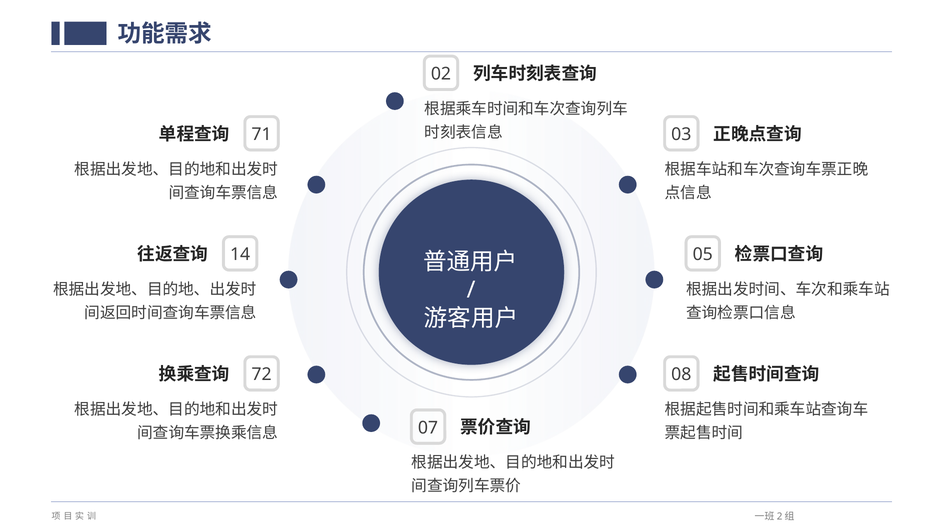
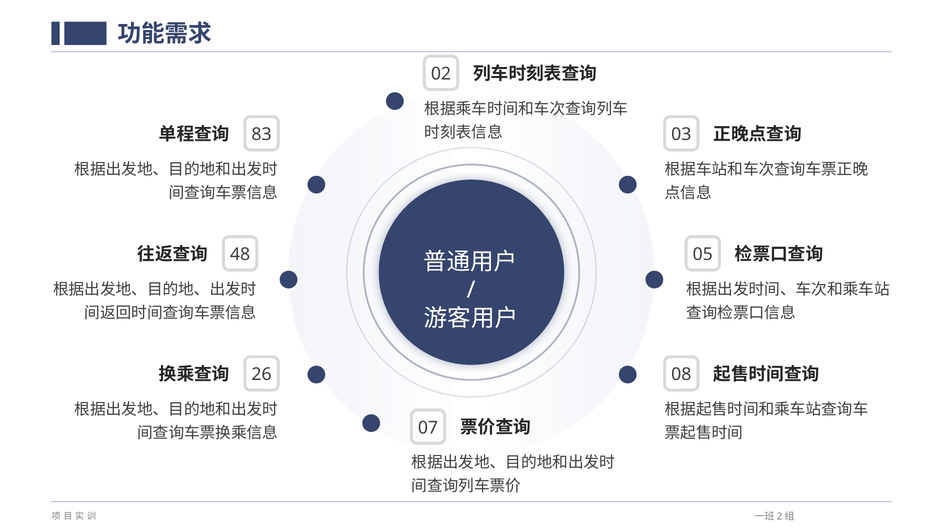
71: 71 -> 83 (262, 135)
14: 14 -> 48 (240, 255)
72: 72 -> 26 (262, 375)
